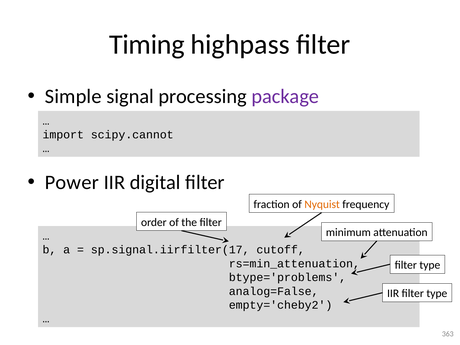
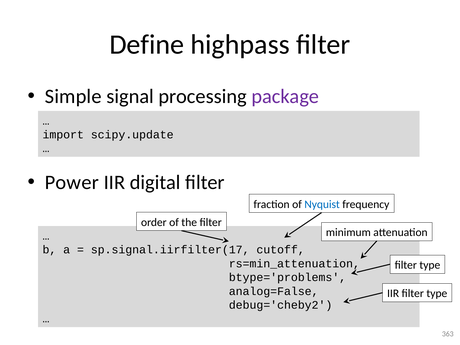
Timing: Timing -> Define (147, 45)
scipy.cannot: scipy.cannot -> scipy.update (132, 135)
Nyquist colour: orange -> blue (322, 204)
empty='cheby2: empty='cheby2 -> debug='cheby2 (281, 305)
